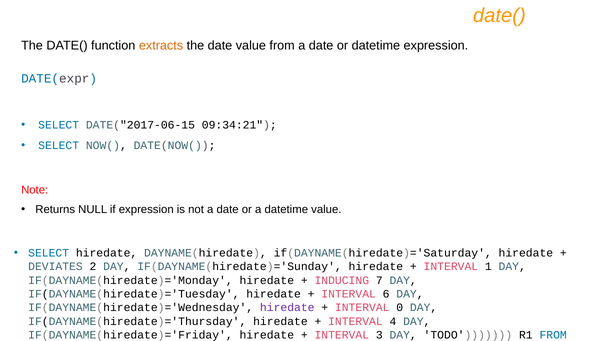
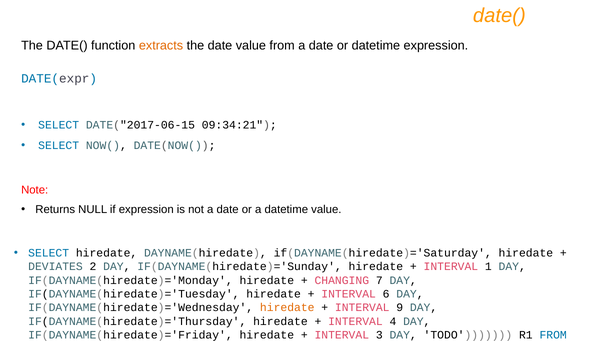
INDUCING: INDUCING -> CHANGING (342, 280)
hiredate colour: purple -> orange (287, 308)
0: 0 -> 9 (400, 308)
